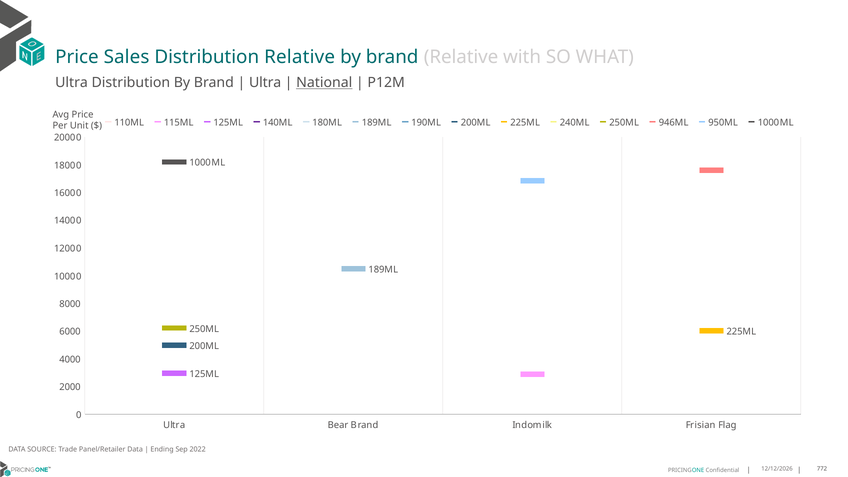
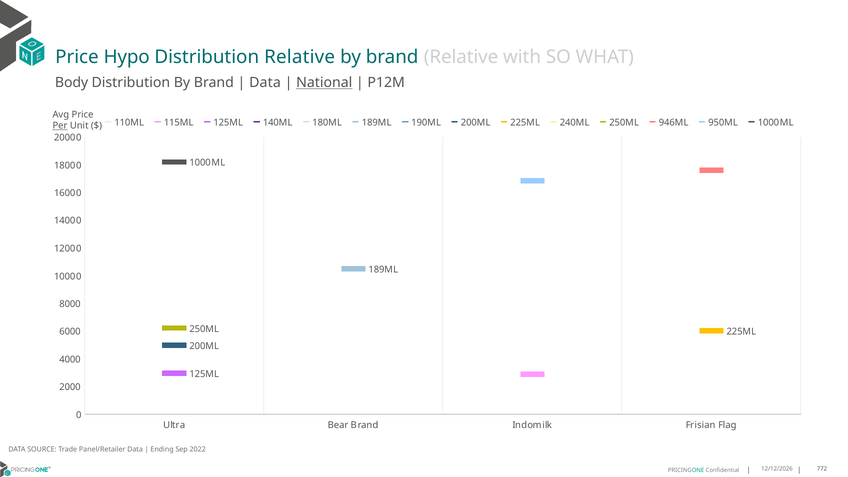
Sales: Sales -> Hypo (127, 57)
Ultra: Ultra -> Body (72, 83)
Ultra: Ultra -> Data (265, 83)
Per underline: none -> present (60, 126)
